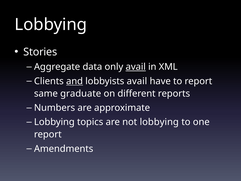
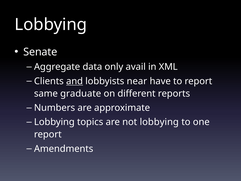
Stories: Stories -> Senate (40, 52)
avail underline: present -> none (136, 67)
lobbyists avail: avail -> near (137, 81)
